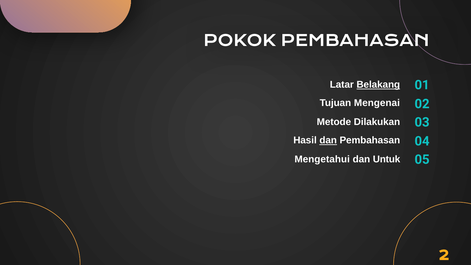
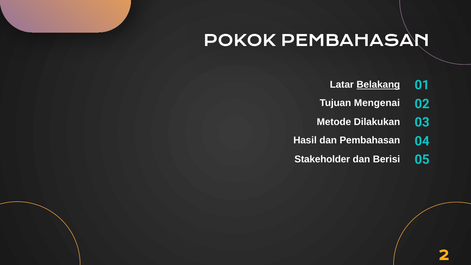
dan underline: present -> none (328, 140)
Mengetahui: Mengetahui -> Stakeholder (322, 159)
Untuk: Untuk -> Berisi (386, 159)
